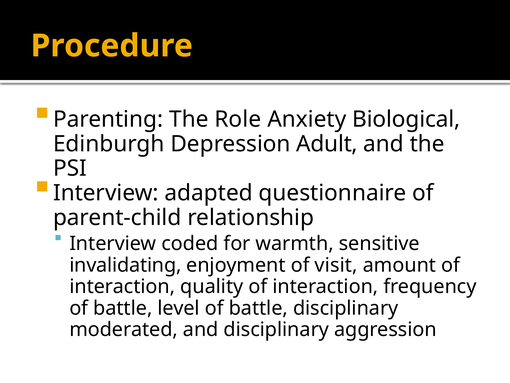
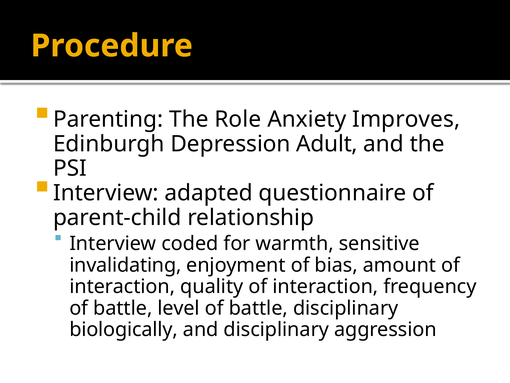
Biological: Biological -> Improves (406, 119)
visit: visit -> bias (336, 265)
moderated: moderated -> biologically (124, 329)
